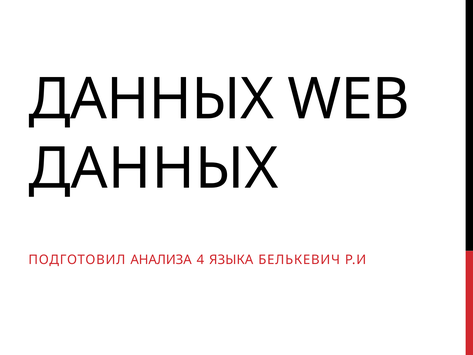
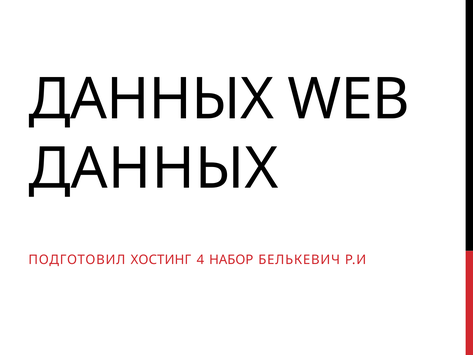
АНАЛИЗА: АНАЛИЗА -> ХОСТИНГ (161, 259)
ЯЗЫКА: ЯЗЫКА -> НАБОР (231, 259)
